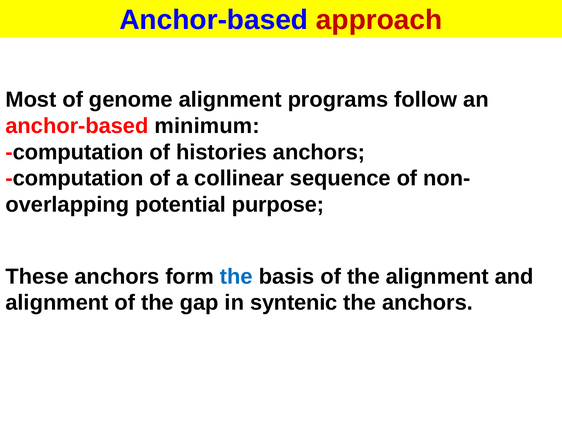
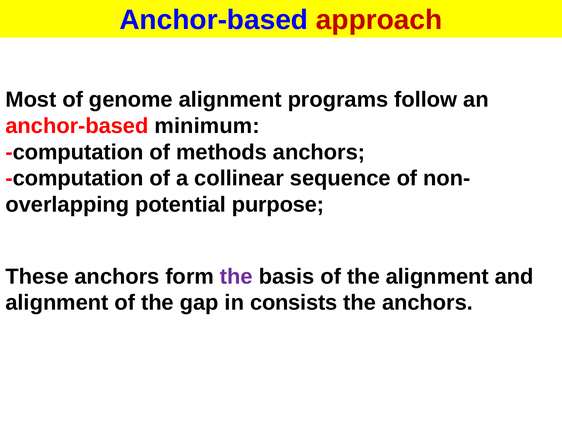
histories: histories -> methods (222, 152)
the colour: blue -> purple (236, 277)
syntenic: syntenic -> consists (294, 303)
